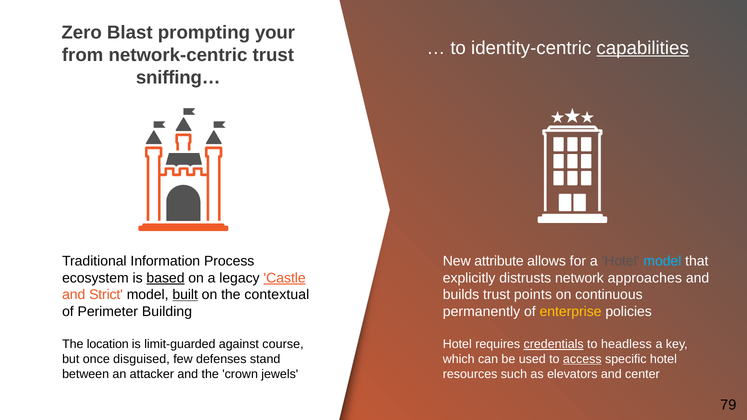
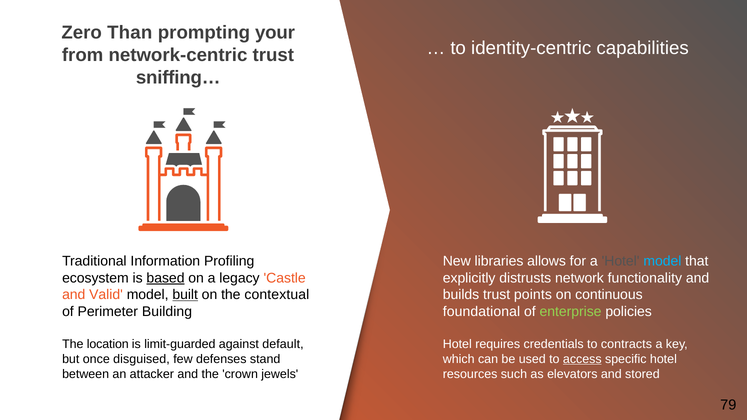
Blast: Blast -> Than (130, 33)
capabilities underline: present -> none (643, 48)
Process: Process -> Profiling (229, 261)
attribute: attribute -> libraries (499, 261)
Castle underline: present -> none (285, 278)
approaches: approaches -> functionality (645, 278)
Strict: Strict -> Valid (106, 295)
permanently: permanently -> foundational (481, 312)
enterprise colour: yellow -> light green (571, 312)
course: course -> default (283, 344)
credentials underline: present -> none (554, 344)
headless: headless -> contracts (626, 344)
center: center -> stored (642, 374)
